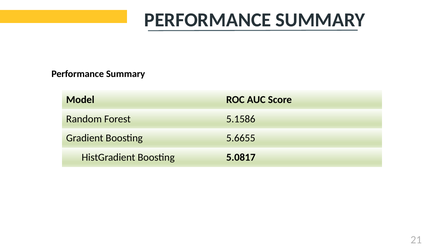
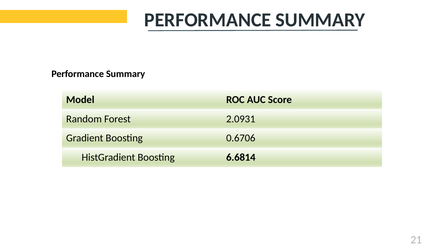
5.1586: 5.1586 -> 2.0931 (241, 119)
5.6655: 5.6655 -> 0.6706 (241, 138)
5.0817: 5.0817 -> 6.6814 (241, 157)
